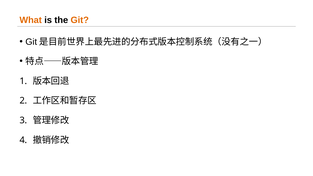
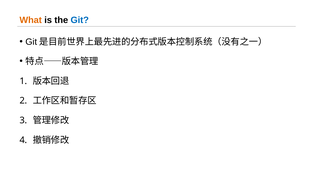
Git colour: orange -> blue (80, 20)
